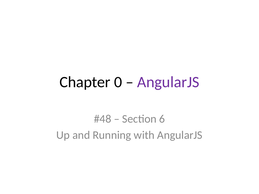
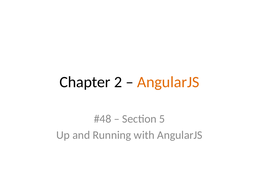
0: 0 -> 2 (118, 82)
AngularJS colour: purple -> orange (168, 82)
6: 6 -> 5 (162, 119)
